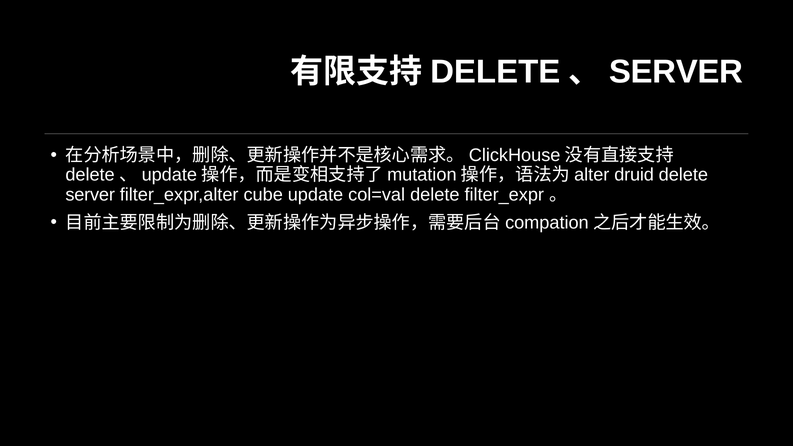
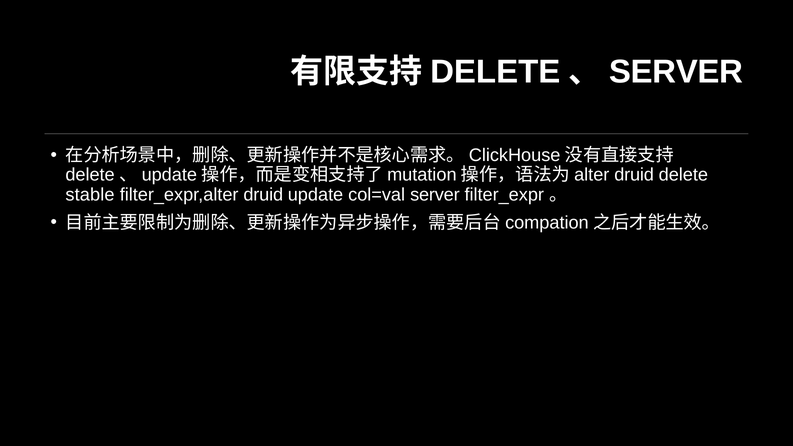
server: server -> stable (90, 195)
filter_expr,alter cube: cube -> druid (263, 195)
col=val delete: delete -> server (435, 195)
